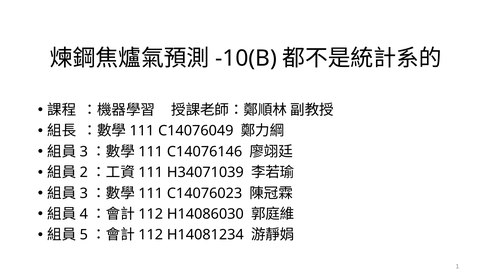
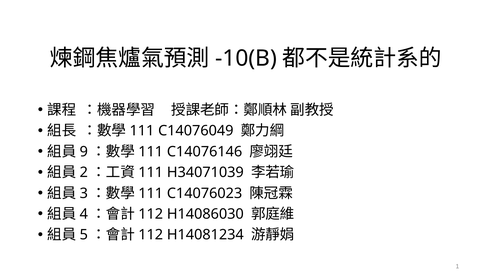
3: 3 -> 9 (84, 152)
